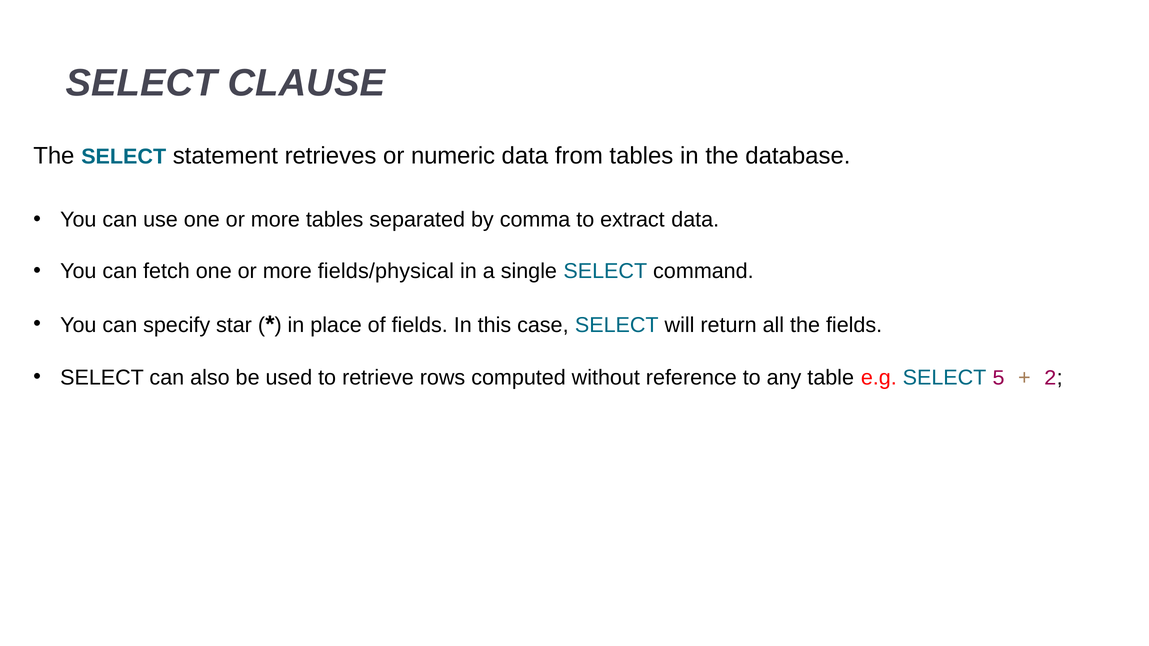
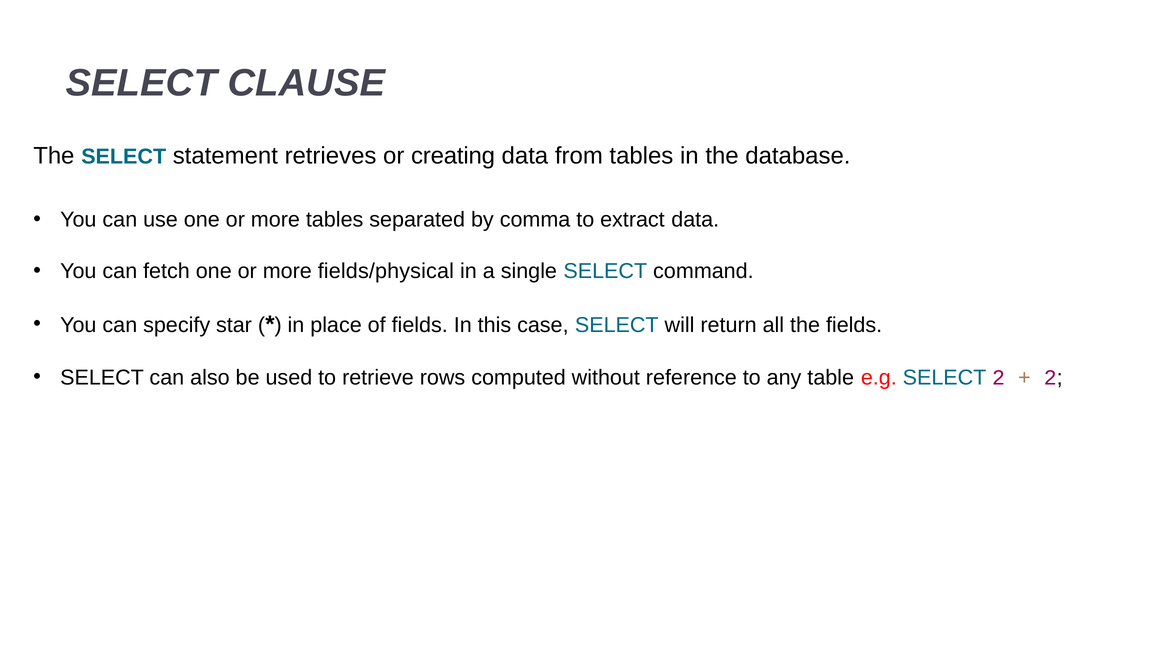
numeric: numeric -> creating (453, 156)
SELECT 5: 5 -> 2 (999, 378)
